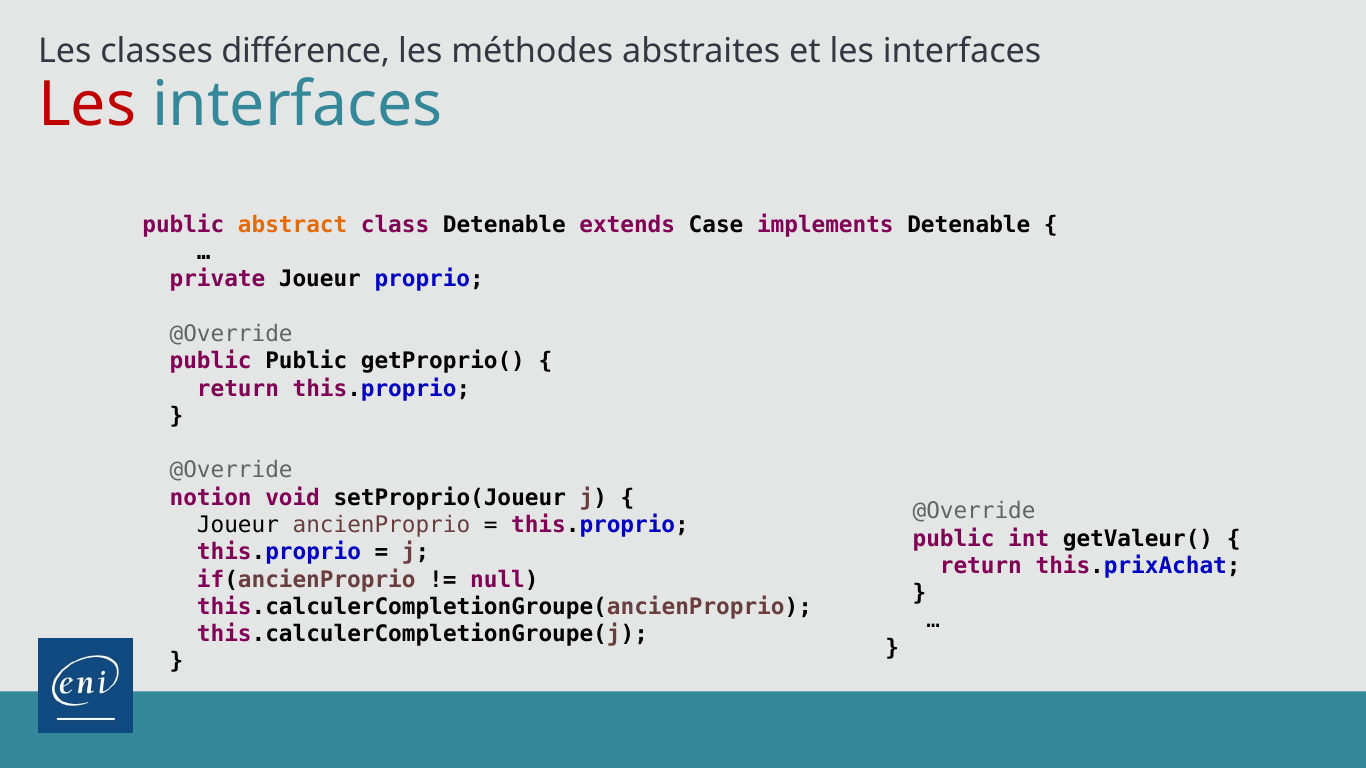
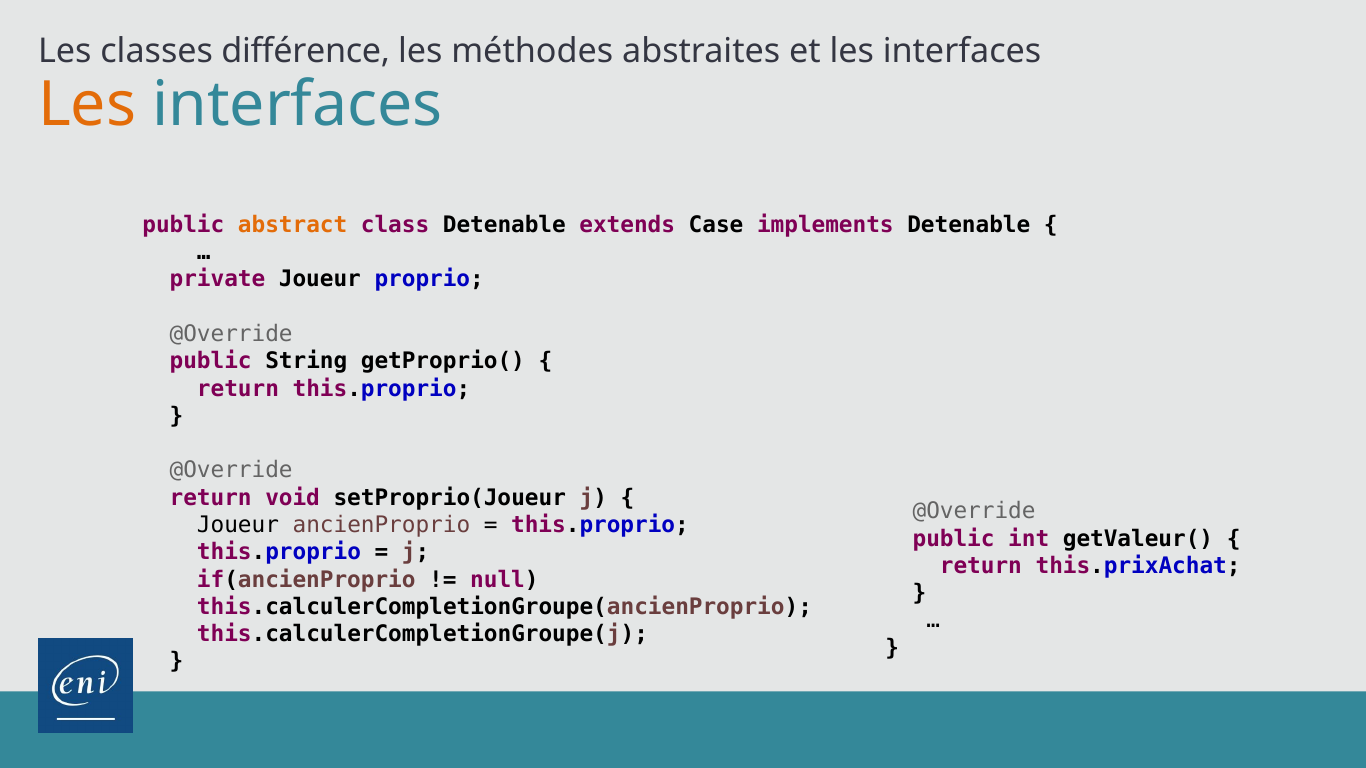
Les colour: red -> orange (87, 105)
public Public: Public -> String (306, 361)
notion: notion -> return (211, 498)
